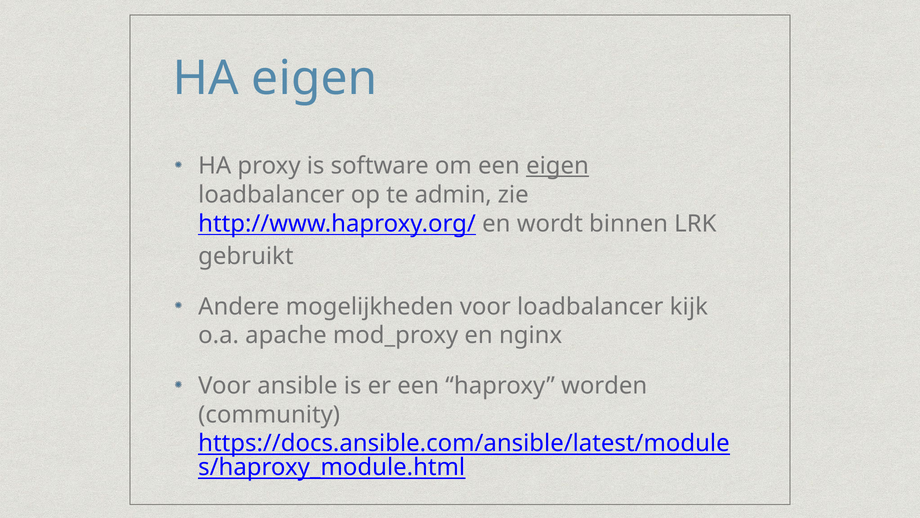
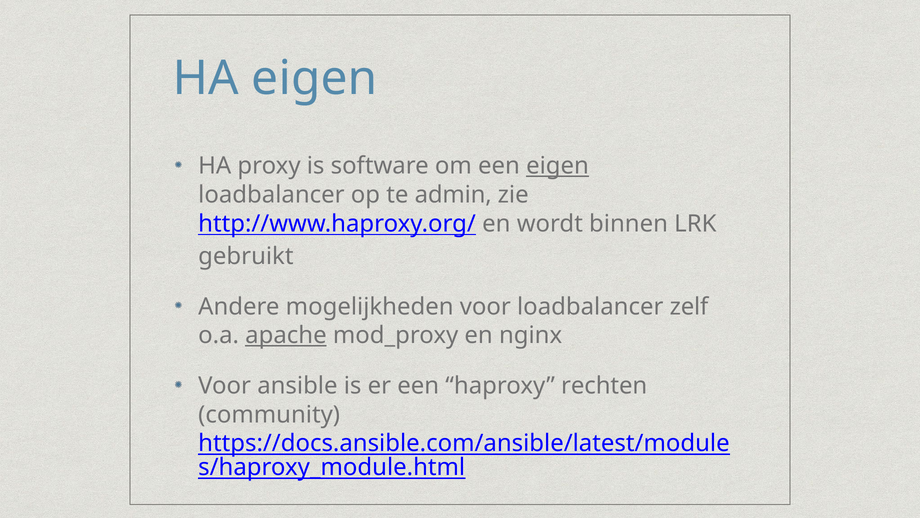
kijk: kijk -> zelf (689, 306)
apache underline: none -> present (286, 335)
worden: worden -> rechten (604, 385)
